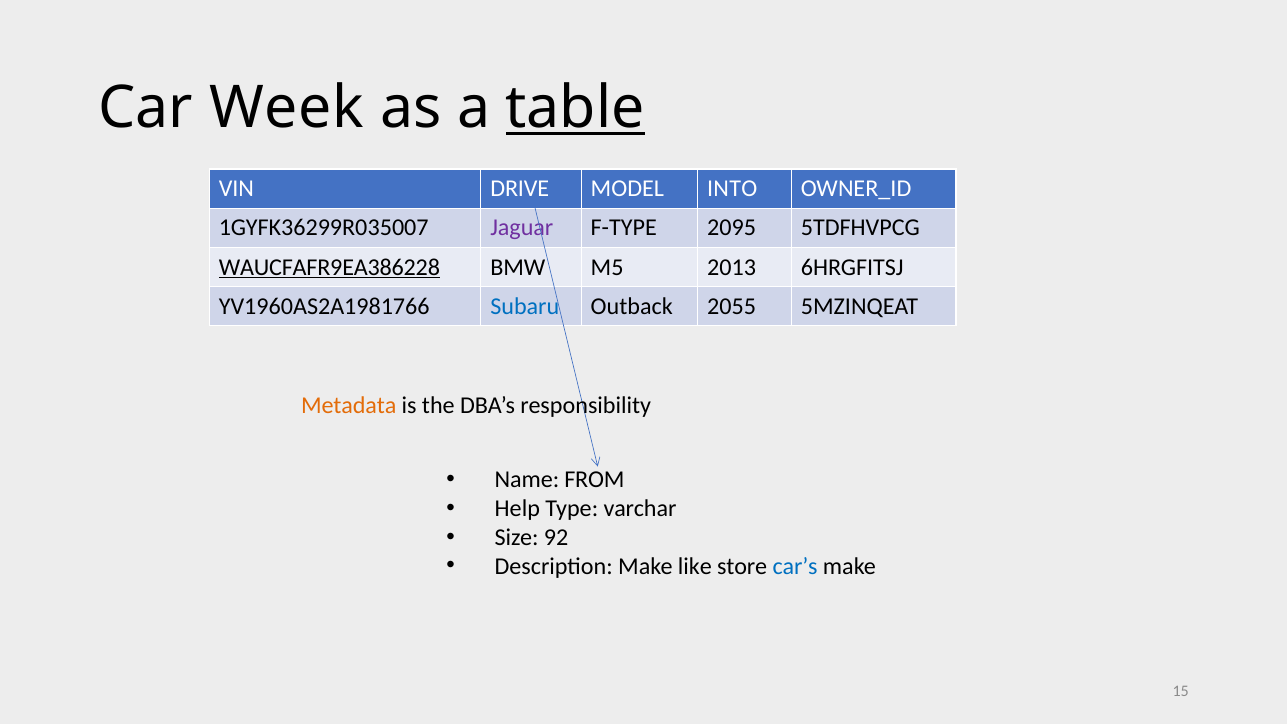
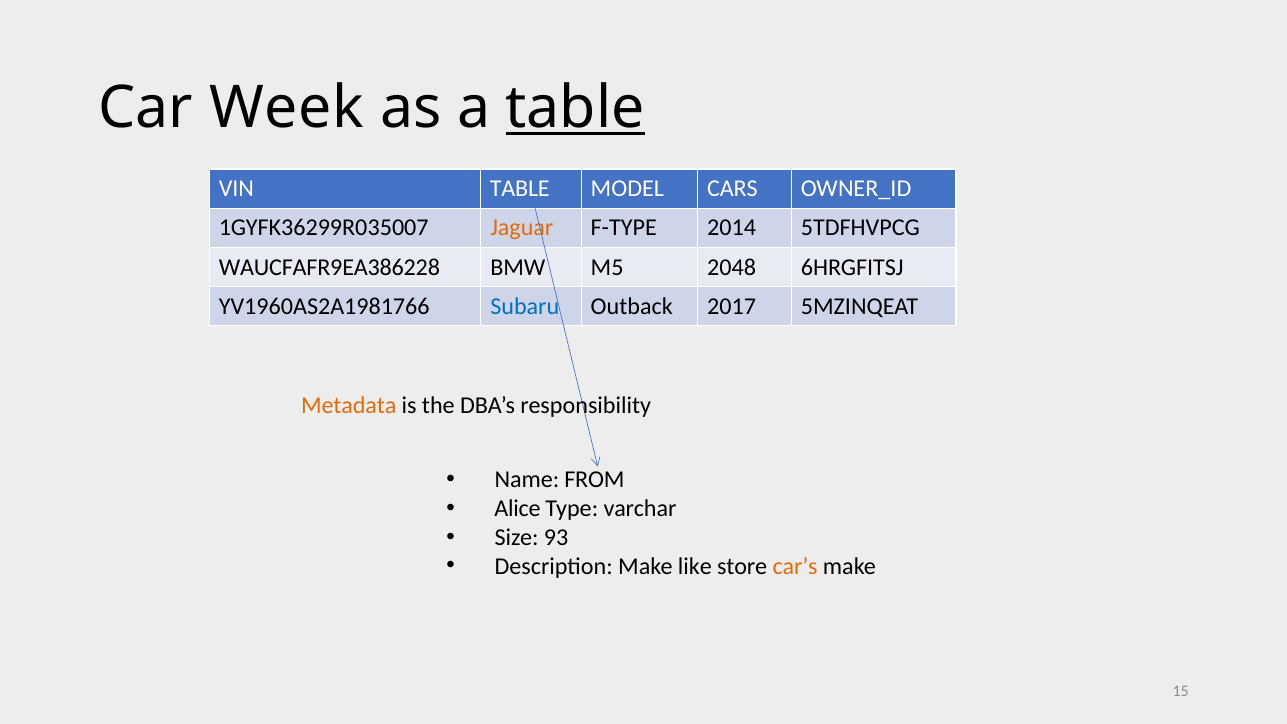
VIN DRIVE: DRIVE -> TABLE (520, 189)
INTO: INTO -> CARS (732, 189)
Jaguar colour: purple -> orange (522, 228)
2095: 2095 -> 2014 (732, 228)
WAUCFAFR9EA386228 underline: present -> none (329, 267)
2013: 2013 -> 2048 (732, 267)
2055: 2055 -> 2017 (732, 306)
Help: Help -> Alice (518, 508)
92: 92 -> 93 (556, 537)
car’s colour: blue -> orange (795, 566)
